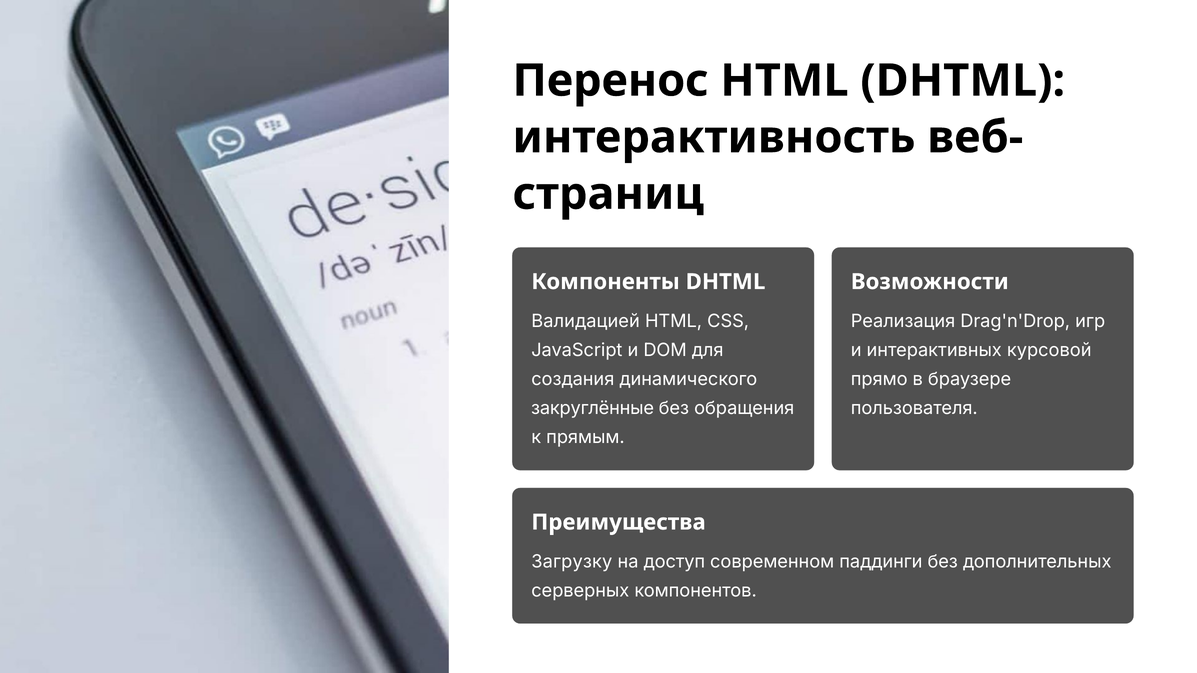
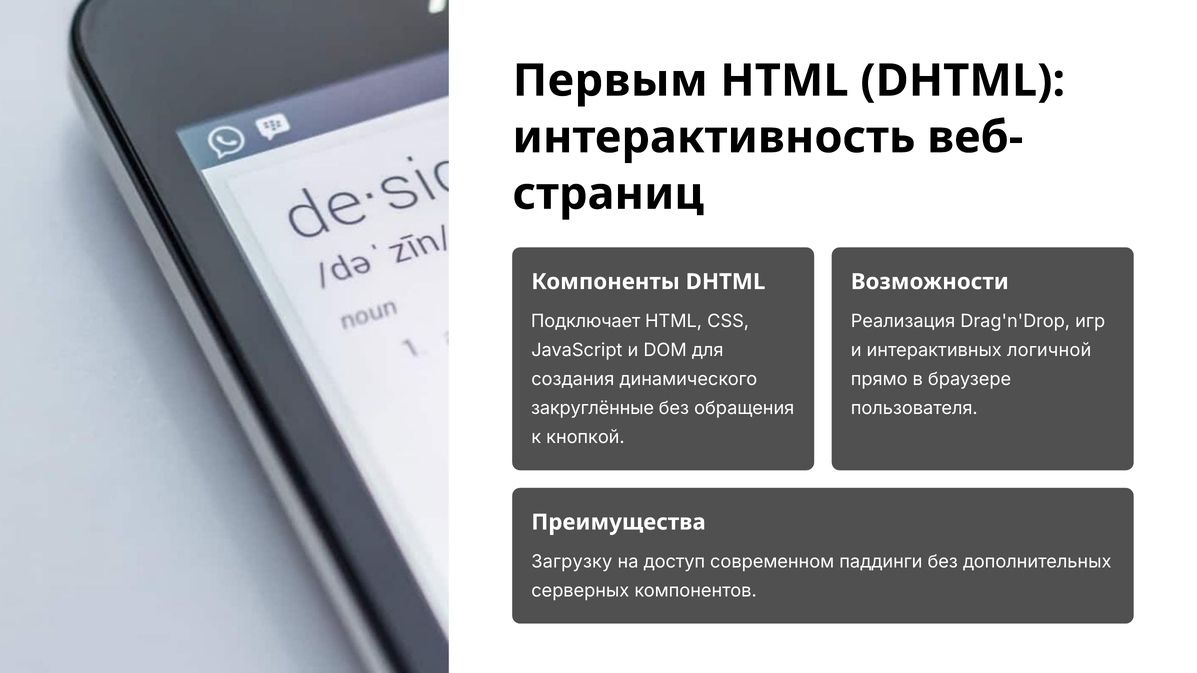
Перенос: Перенос -> Первым (610, 81)
Валидацией: Валидацией -> Подключает (586, 321)
курсовой: курсовой -> логичной (1049, 350)
прямым: прямым -> кнопкой (585, 438)
